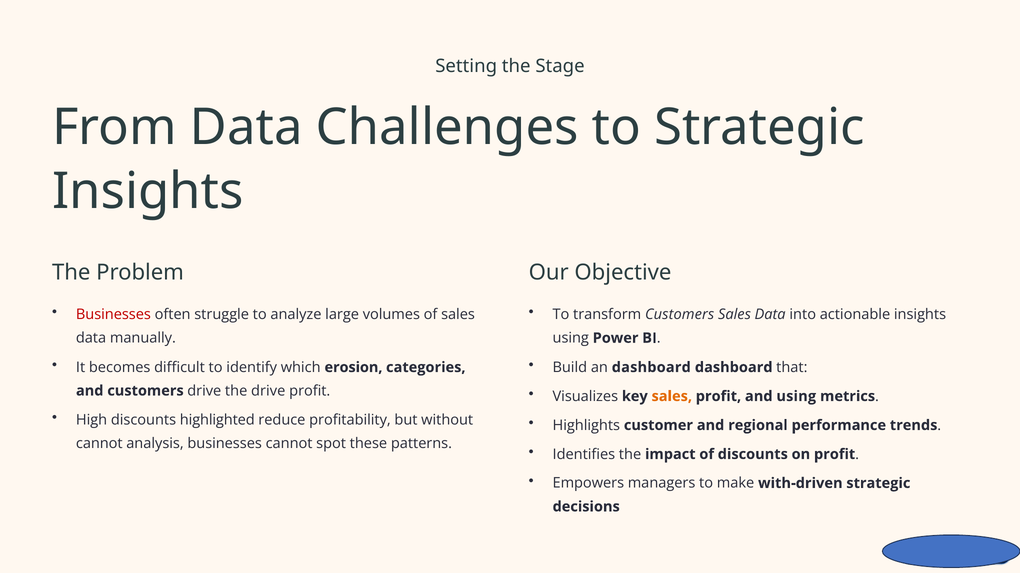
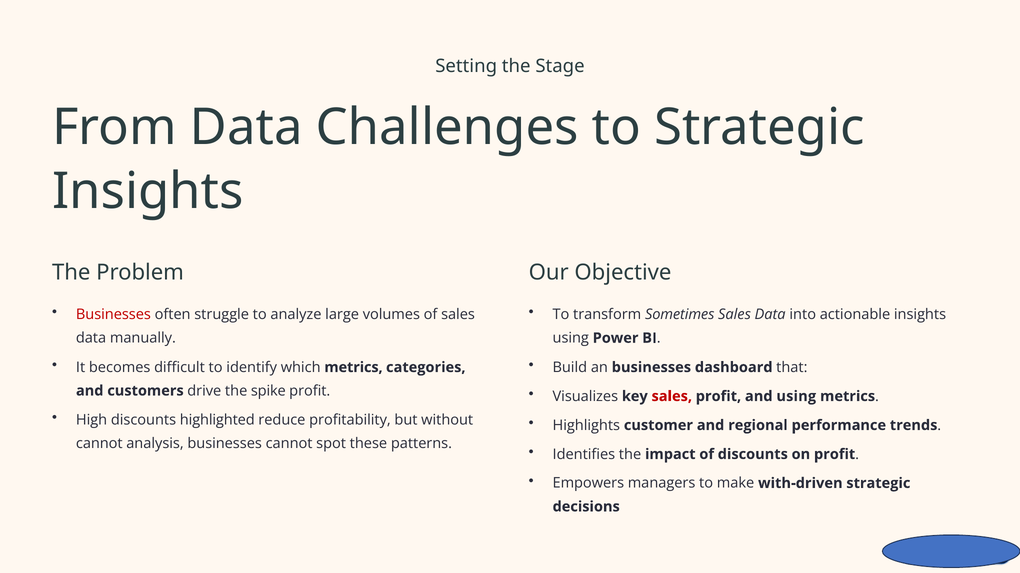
transform Customers: Customers -> Sometimes (680, 315)
which erosion: erosion -> metrics (353, 368)
an dashboard: dashboard -> businesses (651, 368)
the drive: drive -> spike (268, 391)
sales colour: orange -> red (672, 397)
